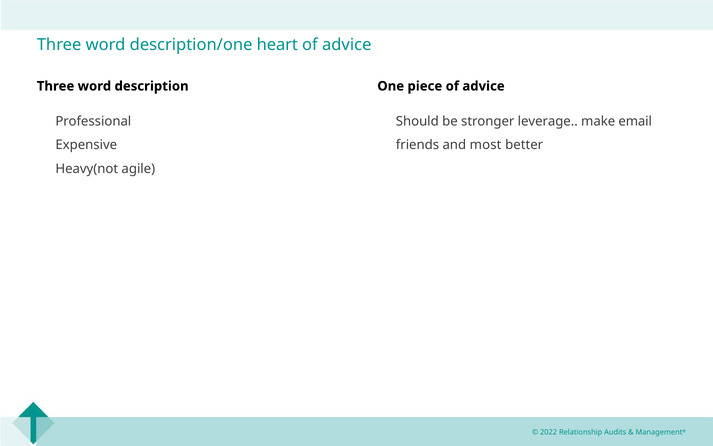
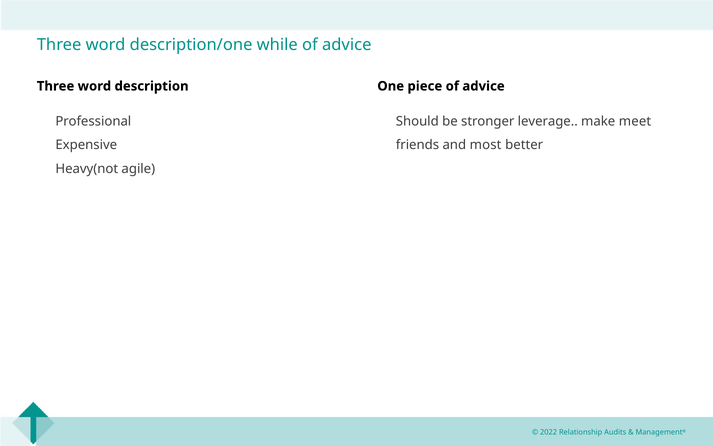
heart: heart -> while (277, 45)
email: email -> meet (635, 121)
